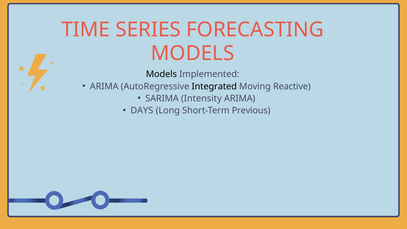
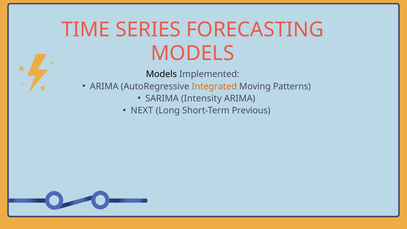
Integrated colour: black -> orange (214, 86)
Reactive: Reactive -> Patterns (292, 86)
DAYS: DAYS -> NEXT (142, 111)
